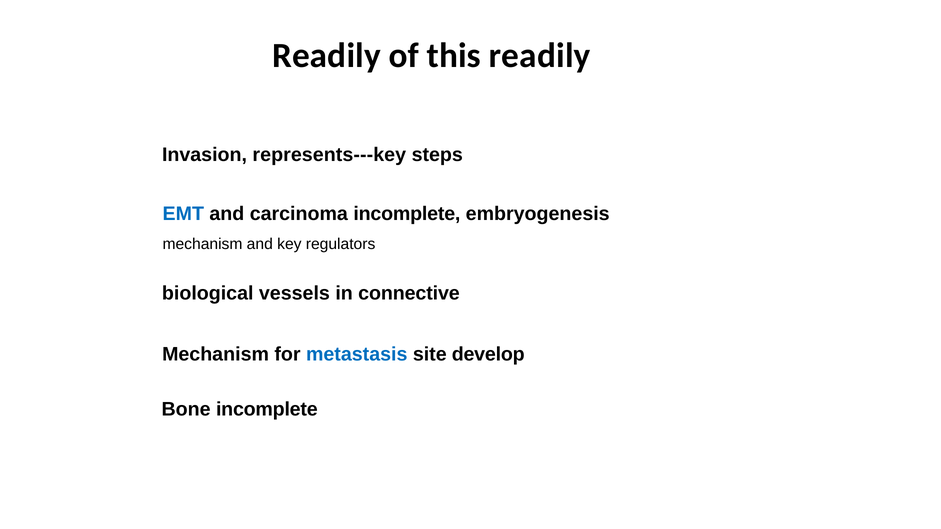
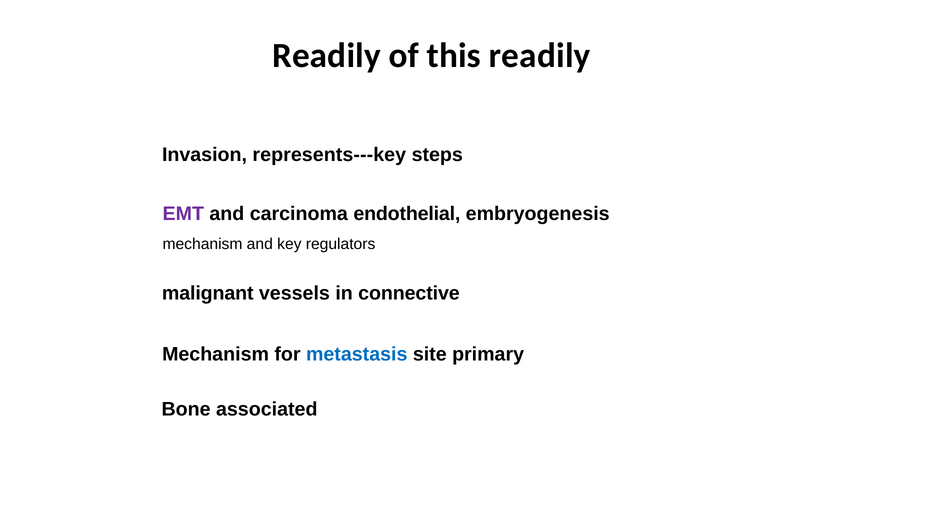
EMT colour: blue -> purple (183, 214)
carcinoma incomplete: incomplete -> endothelial (407, 214)
biological: biological -> malignant (208, 294)
develop: develop -> primary (488, 355)
Bone incomplete: incomplete -> associated (267, 409)
